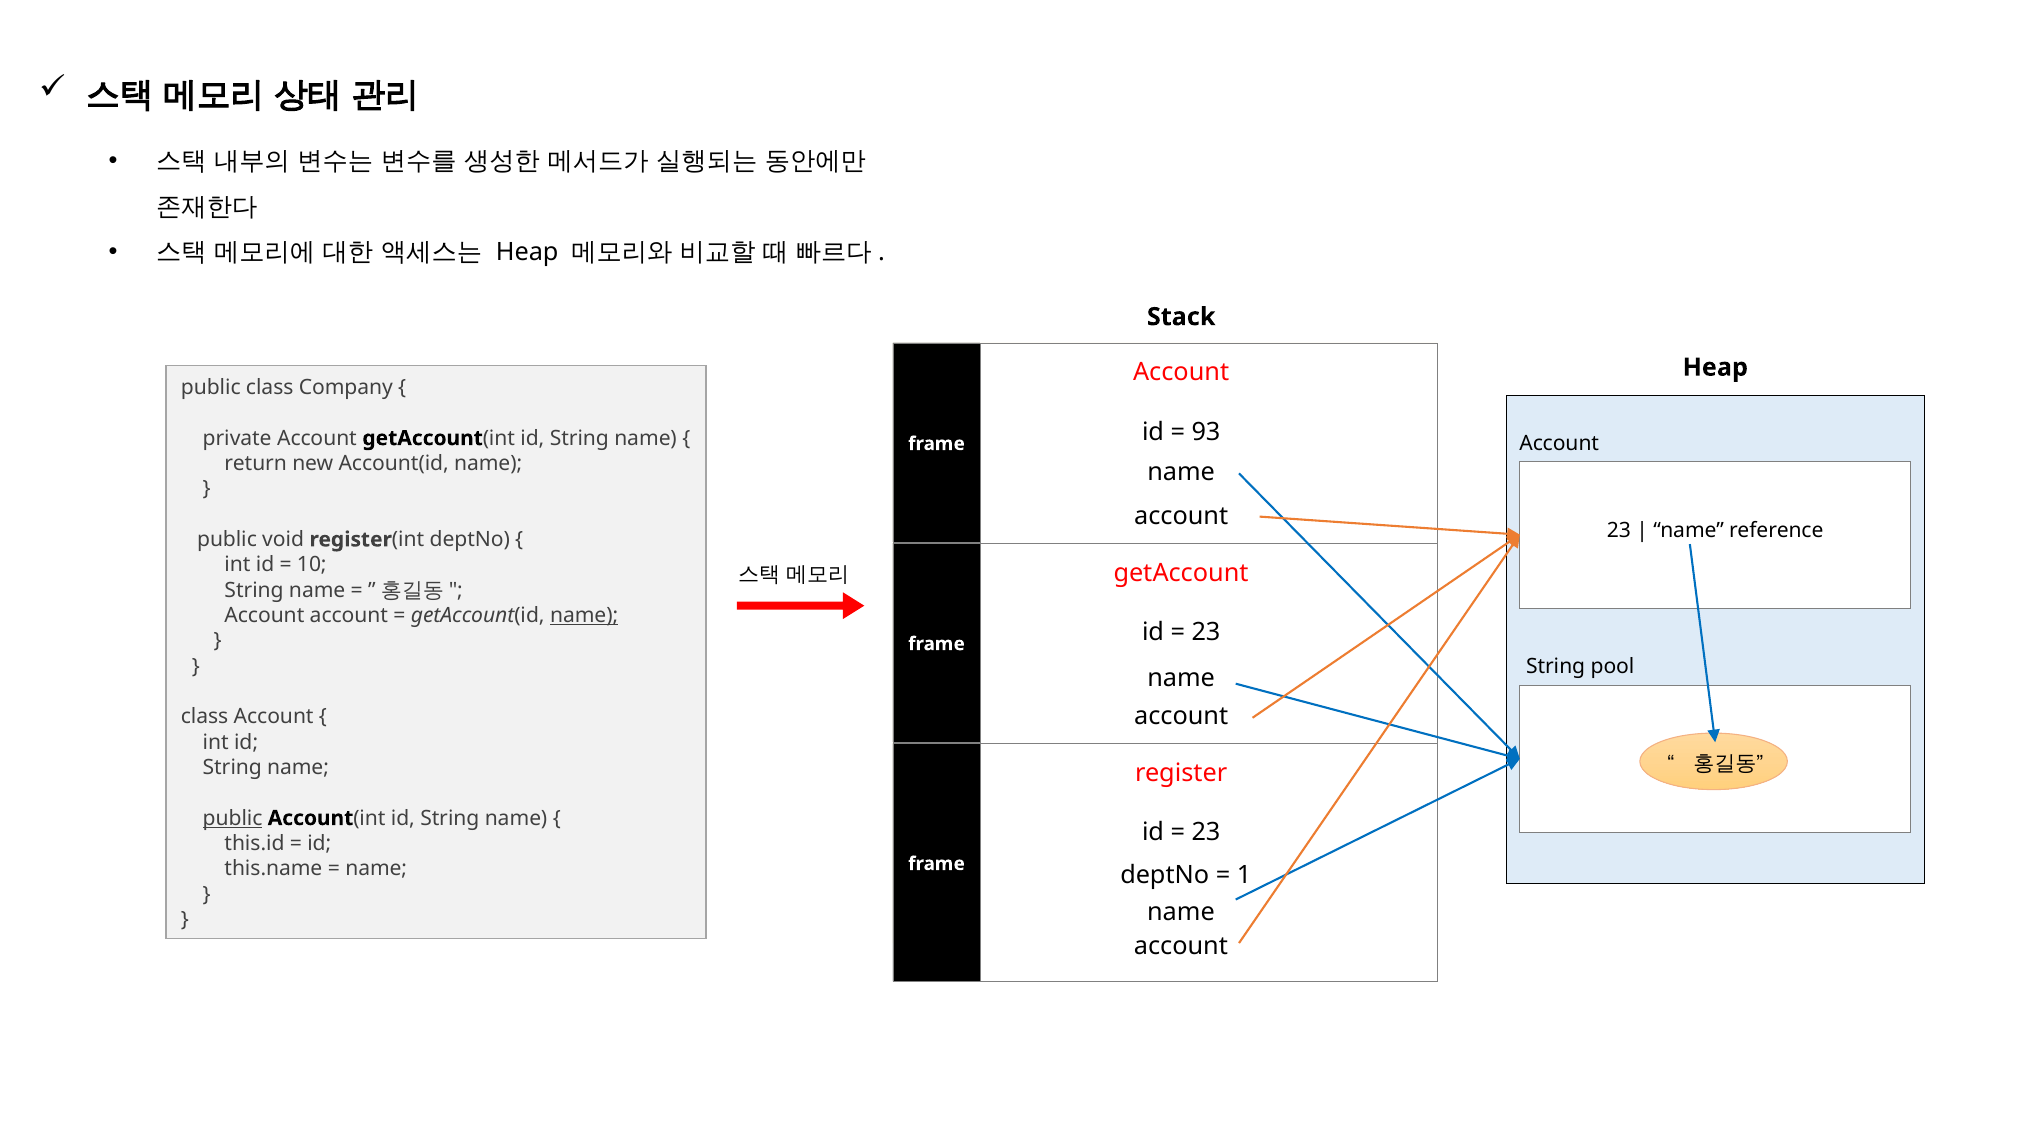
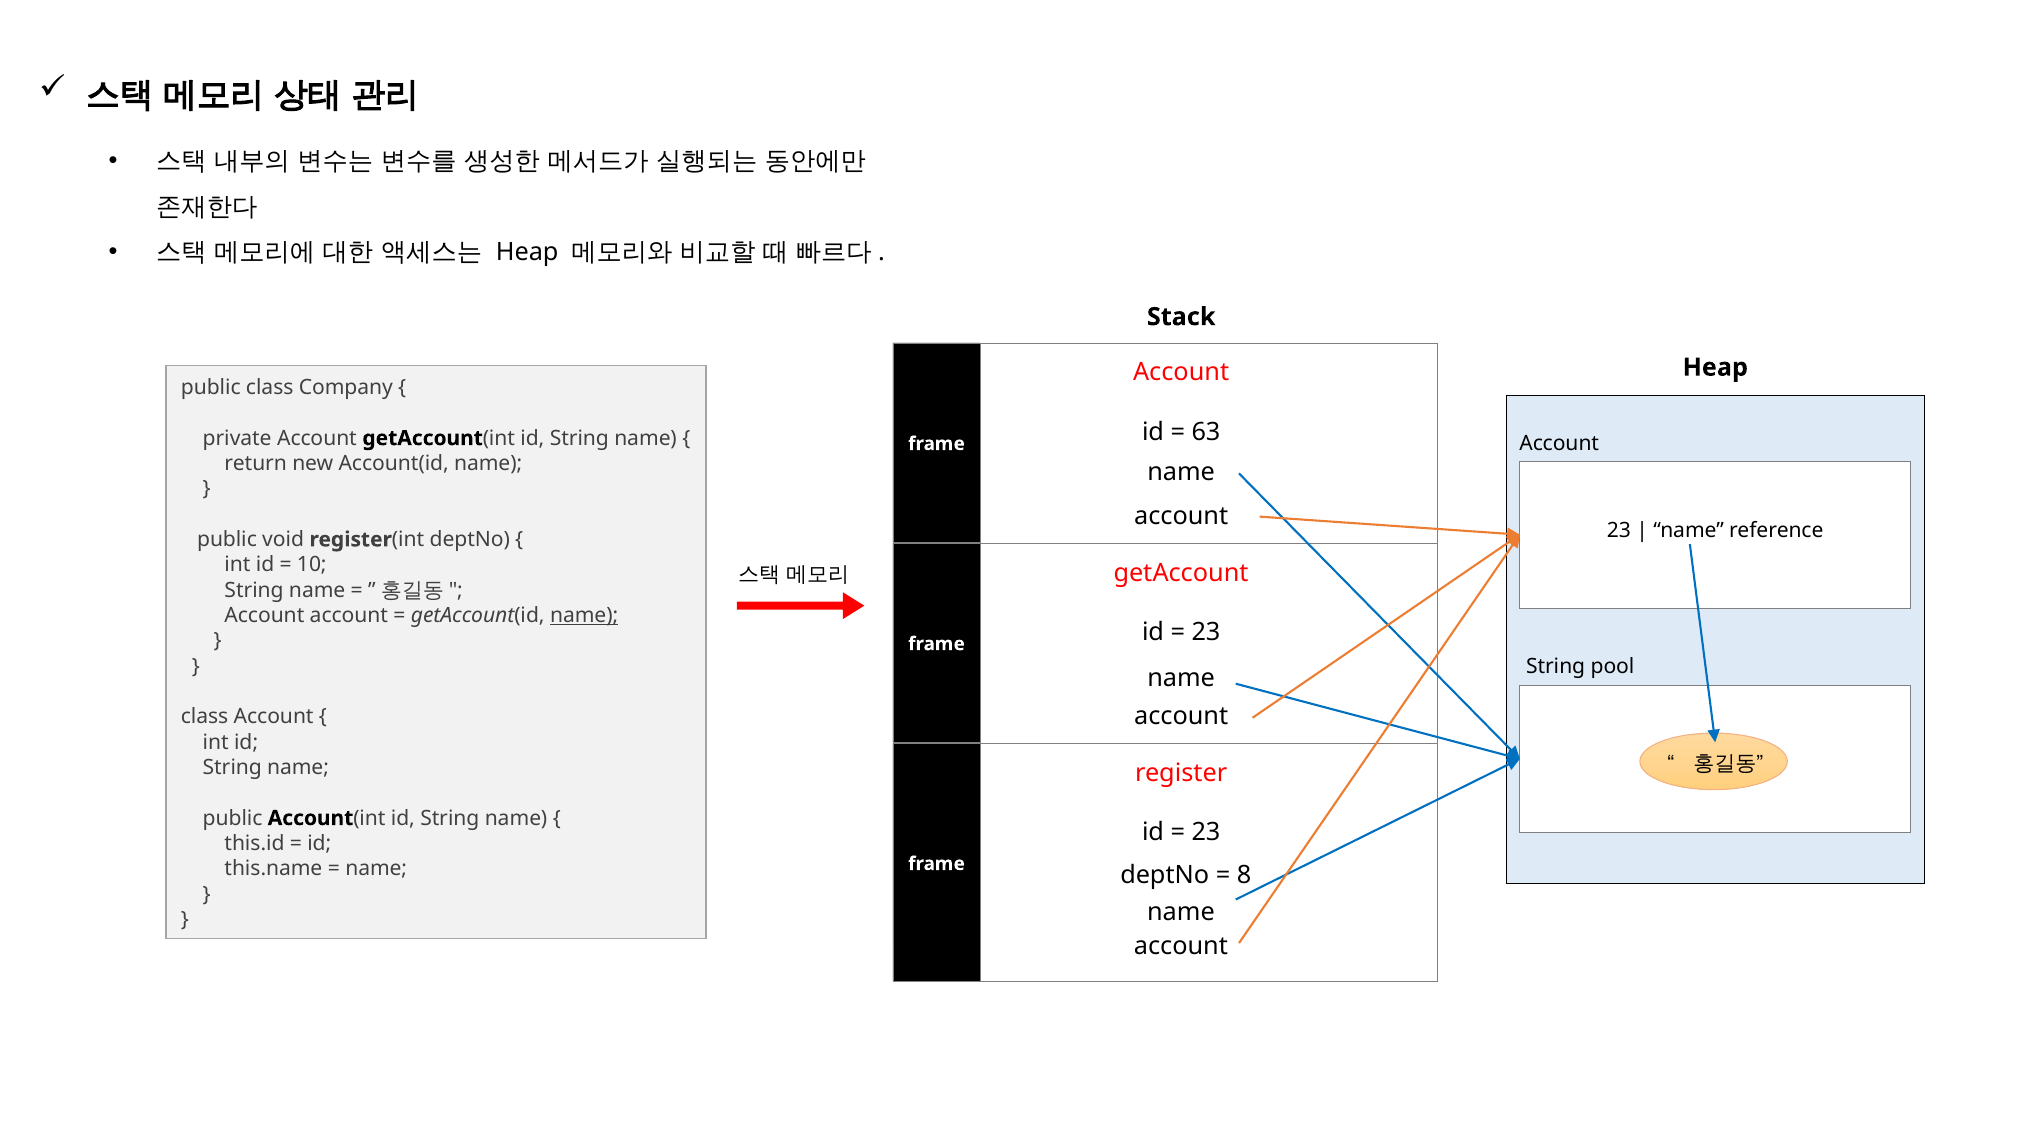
93: 93 -> 63 (1206, 432)
public underline: present -> none (233, 818)
1: 1 -> 8 (1244, 875)
